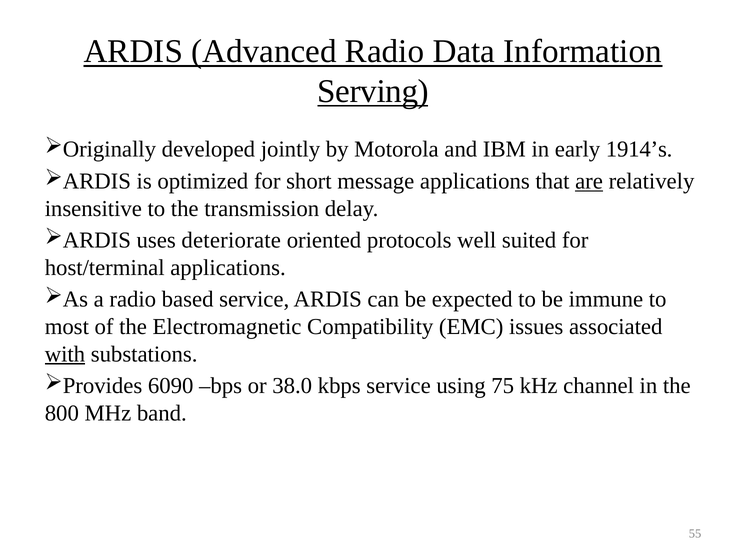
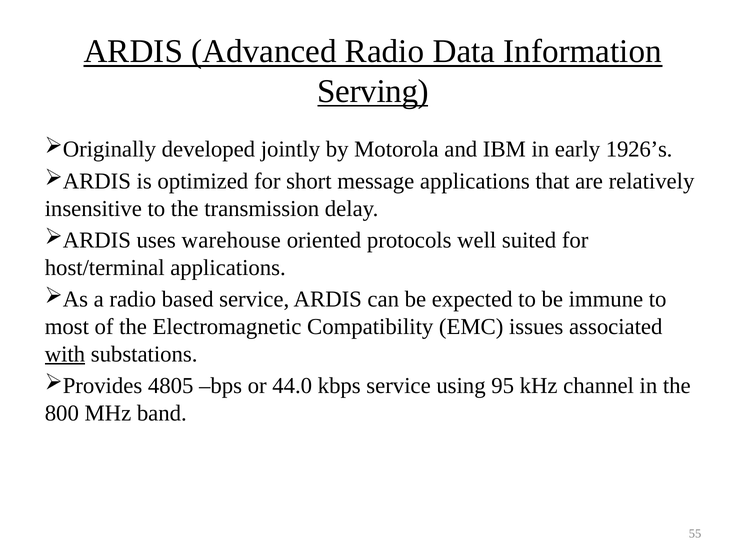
1914’s: 1914’s -> 1926’s (639, 150)
are underline: present -> none (589, 181)
deteriorate: deteriorate -> warehouse (231, 241)
6090: 6090 -> 4805 (171, 386)
38.0: 38.0 -> 44.0 (292, 386)
75: 75 -> 95 (503, 386)
